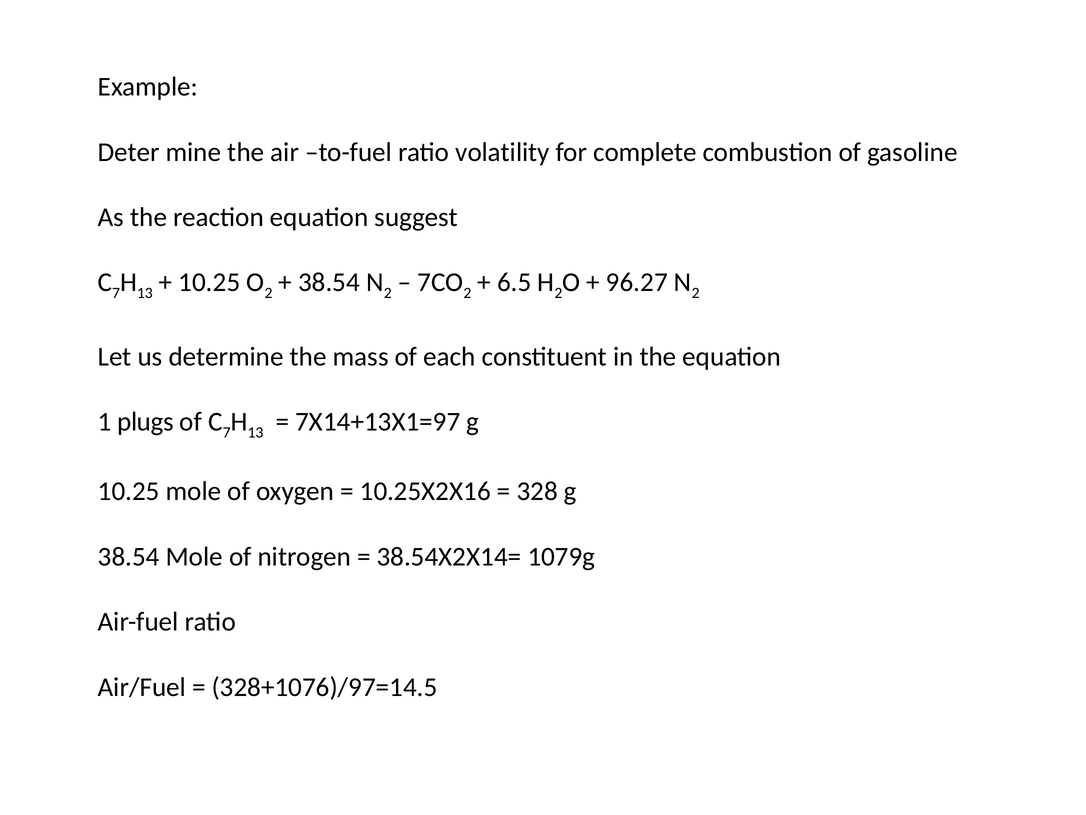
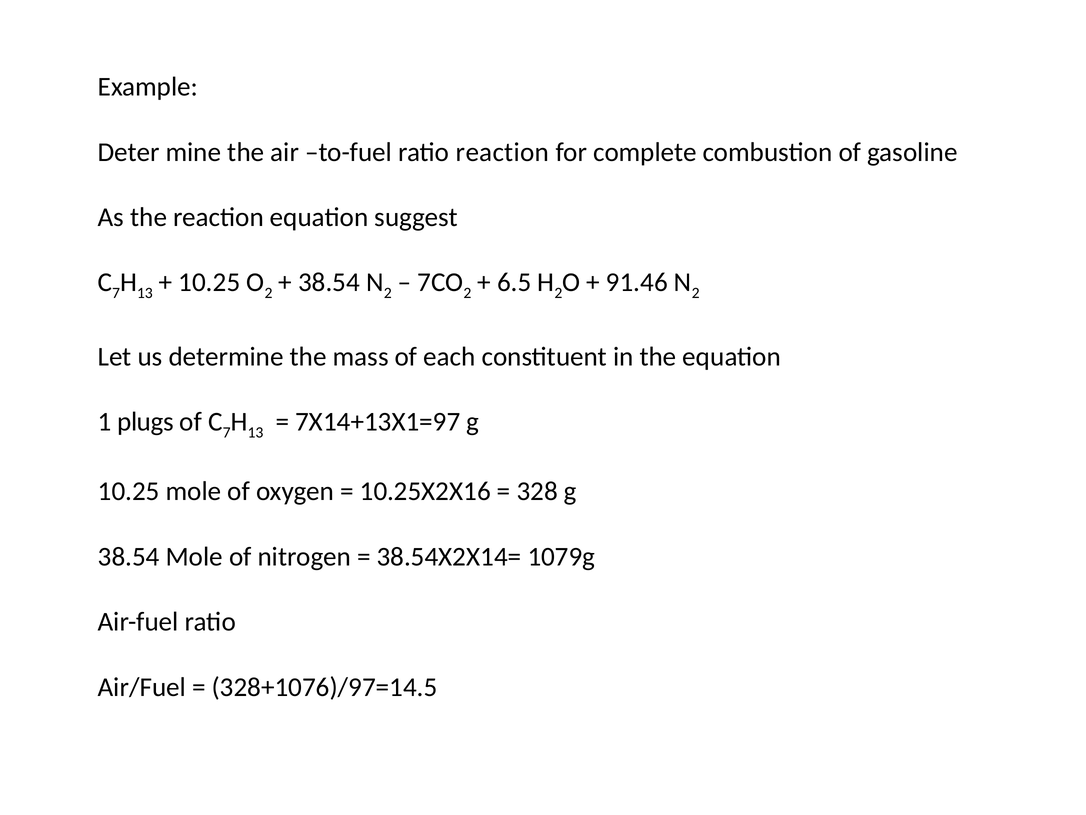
ratio volatility: volatility -> reaction (502, 152)
96.27: 96.27 -> 91.46 (637, 282)
